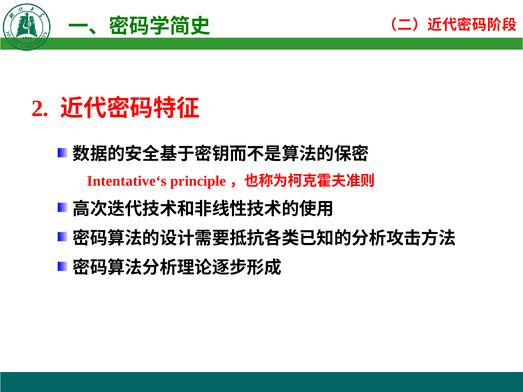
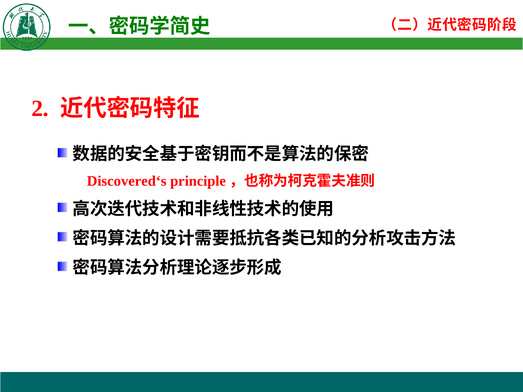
Intentative‘s: Intentative‘s -> Discovered‘s (127, 181)
